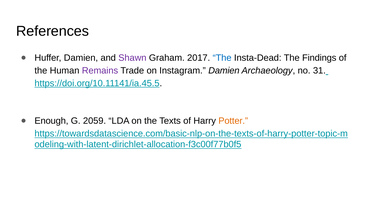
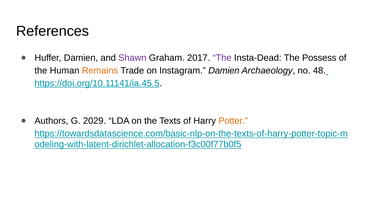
The colour: blue -> purple (222, 58)
Findings: Findings -> Possess (319, 58)
Remains colour: purple -> orange (100, 70)
31: 31 -> 48 (319, 70)
Enough: Enough -> Authors (51, 121)
2059: 2059 -> 2029 (95, 121)
